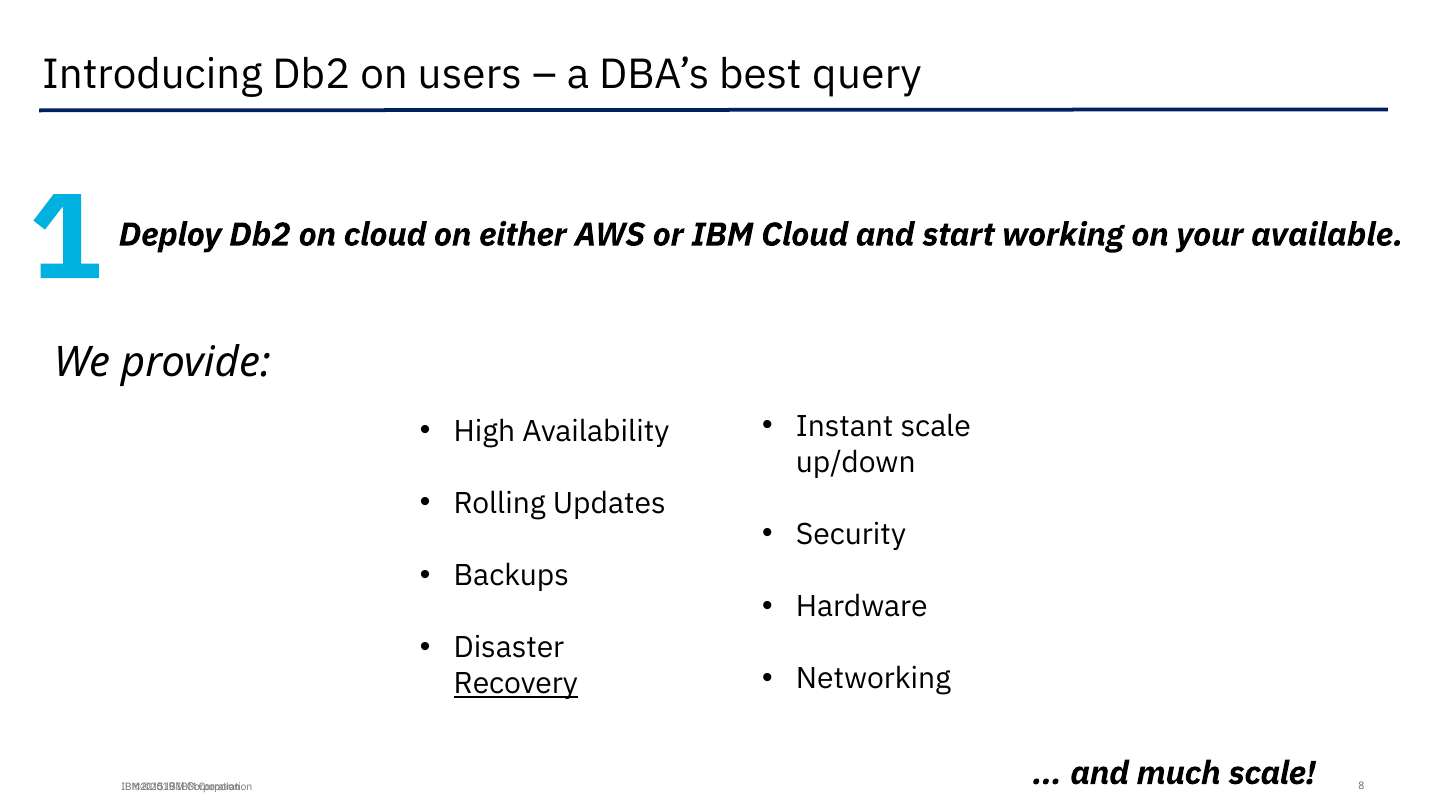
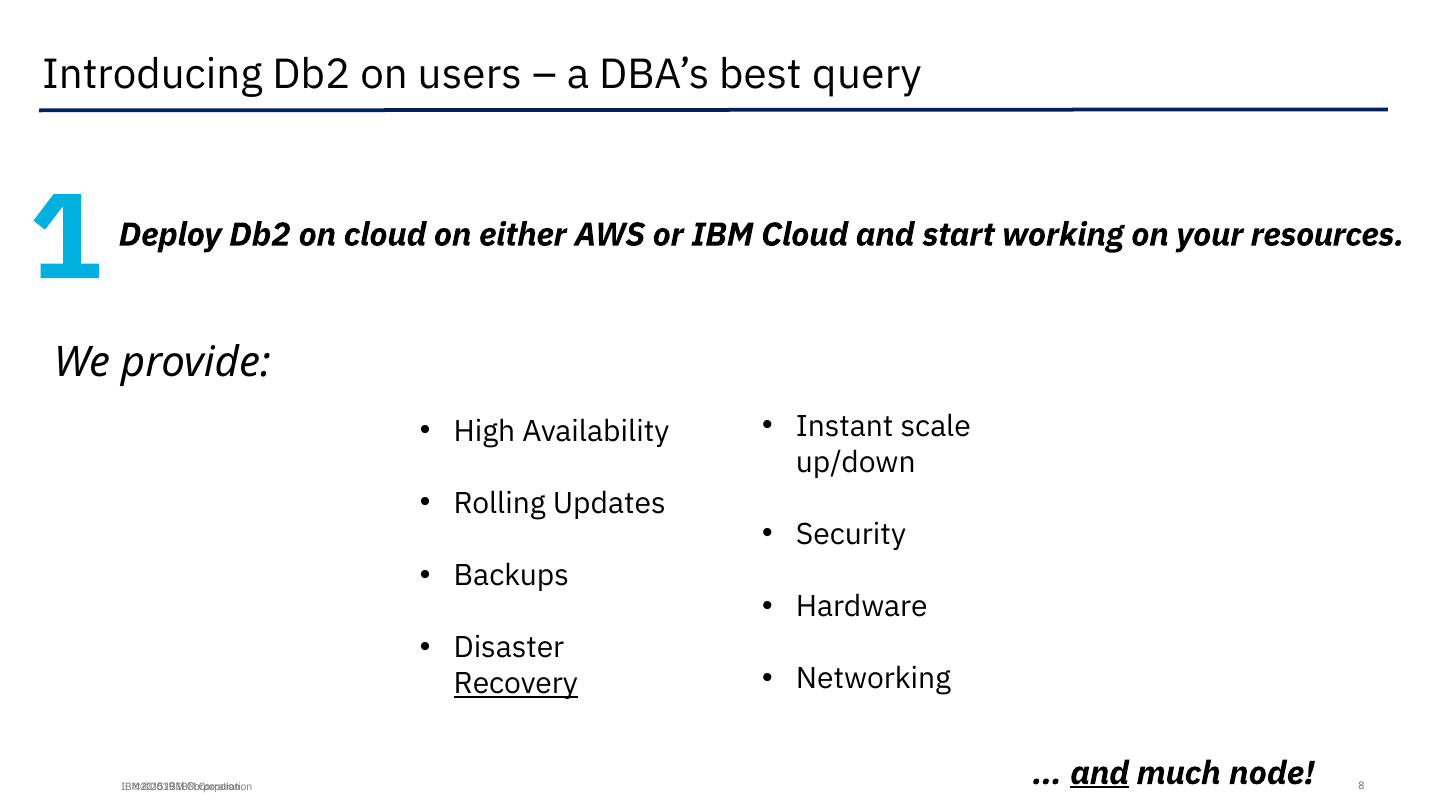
available: available -> resources (1328, 235)
and underline: none -> present (1100, 773)
much scale: scale -> node (1272, 773)
